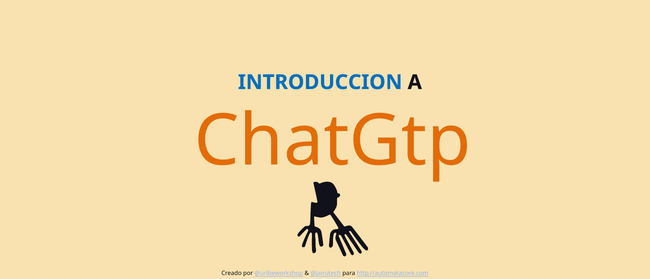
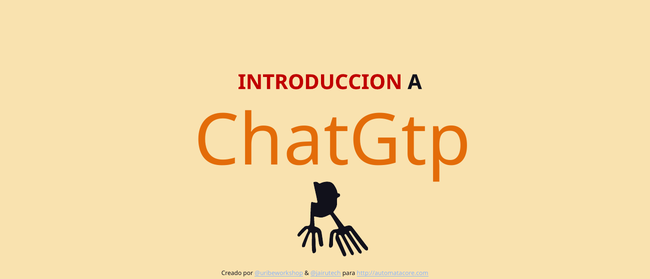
INTRODUCCION colour: blue -> red (320, 82)
